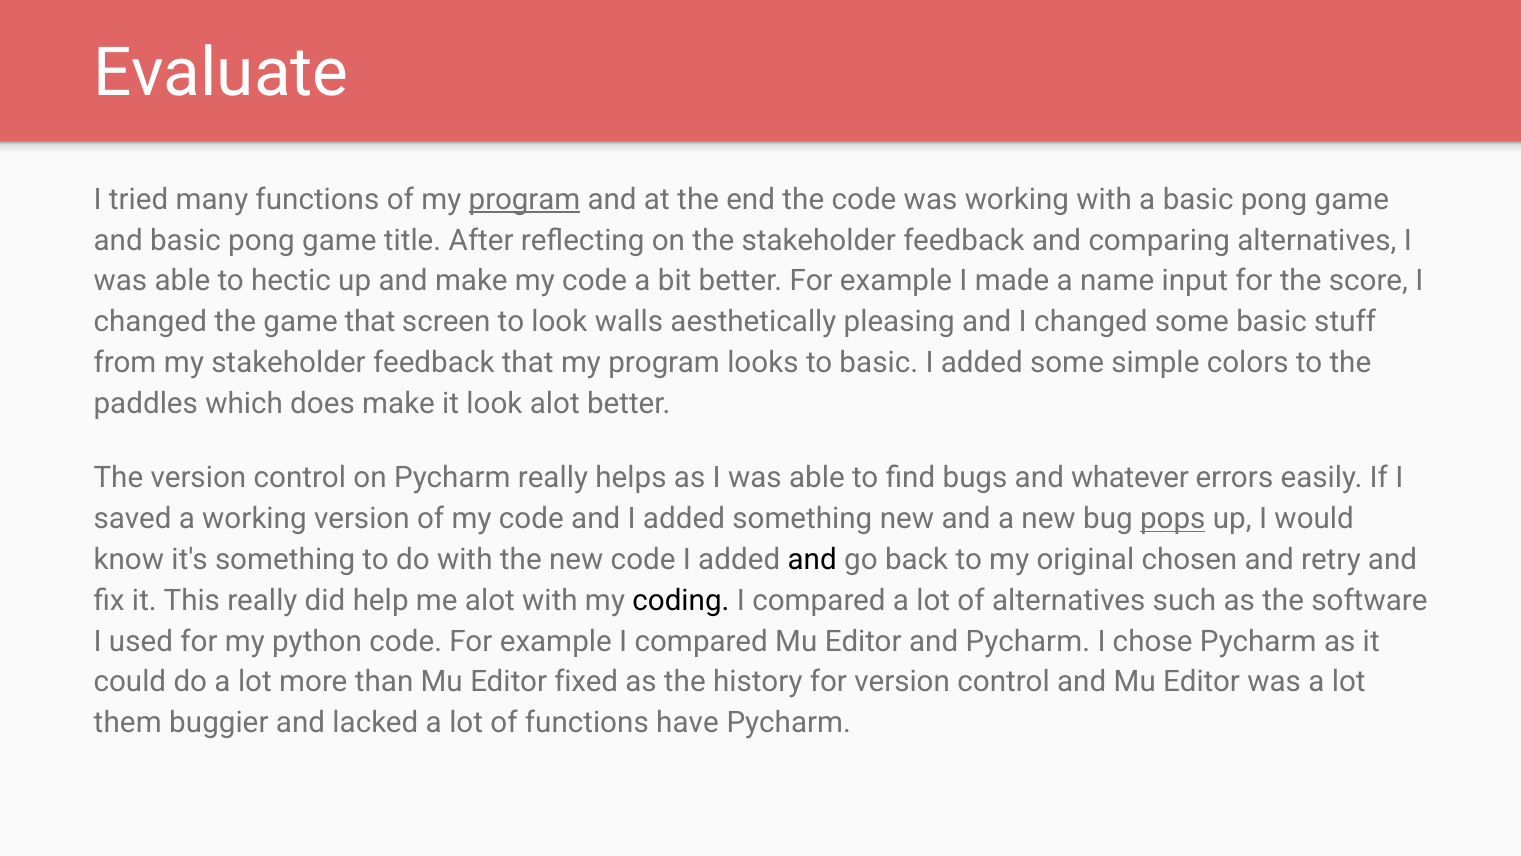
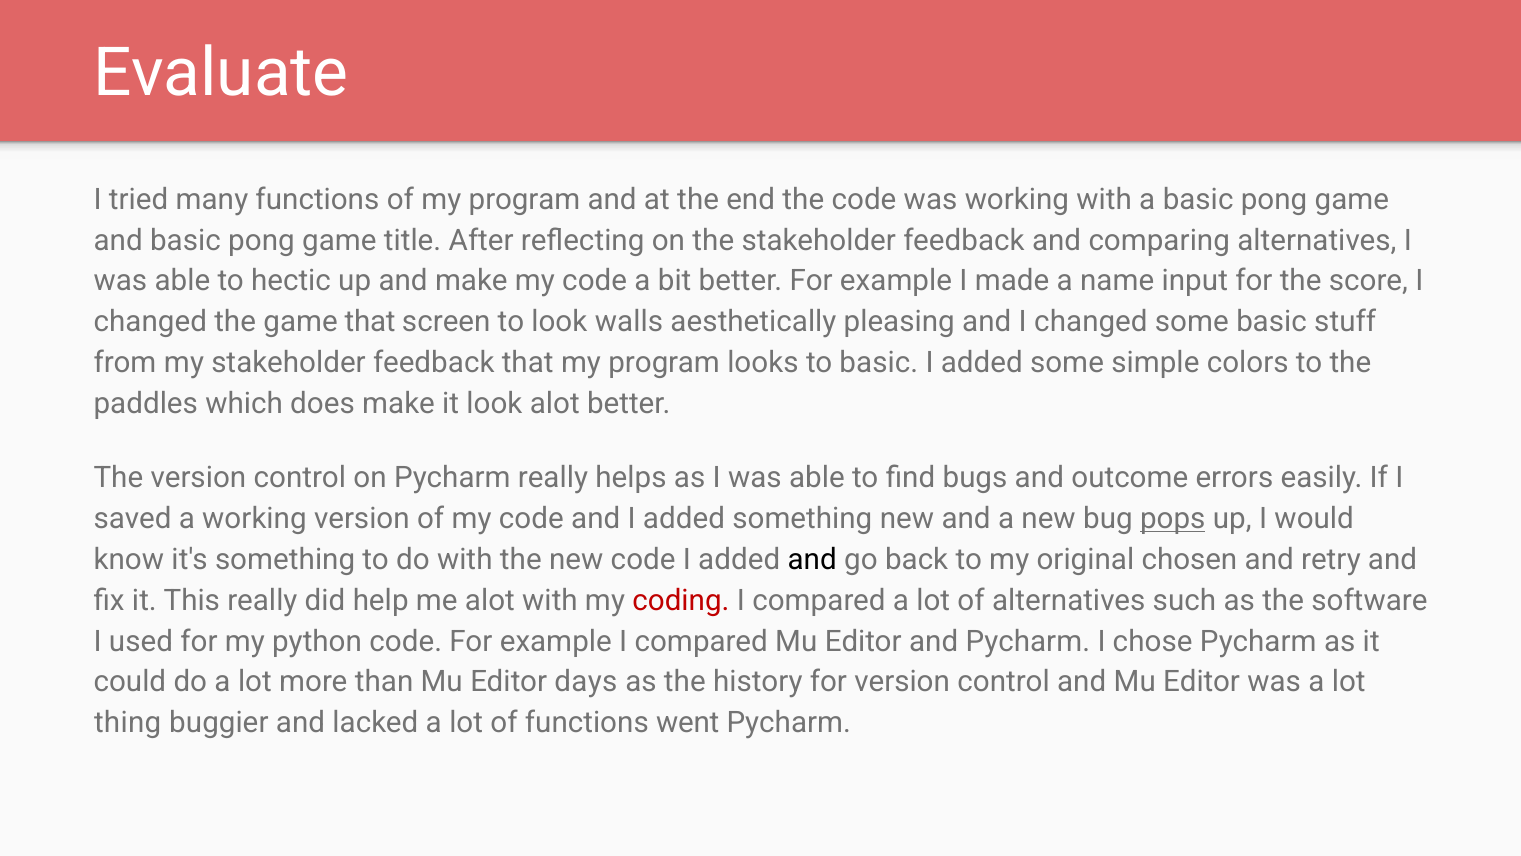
program underline: present -> none (525, 199)
whatever: whatever -> outcome (1130, 478)
coding colour: black -> red (681, 600)
fixed: fixed -> days (586, 682)
them: them -> thing (128, 723)
have: have -> went (688, 723)
